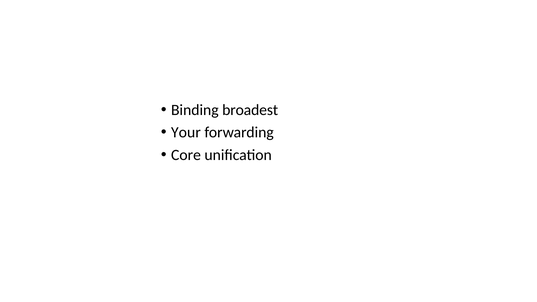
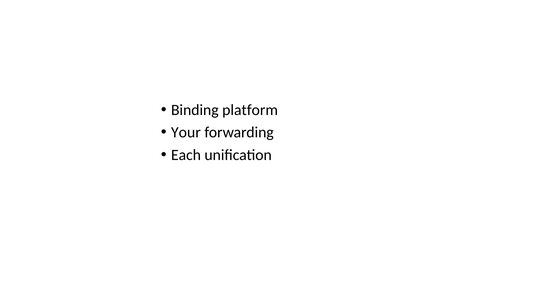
broadest: broadest -> platform (250, 110)
Core: Core -> Each (186, 155)
